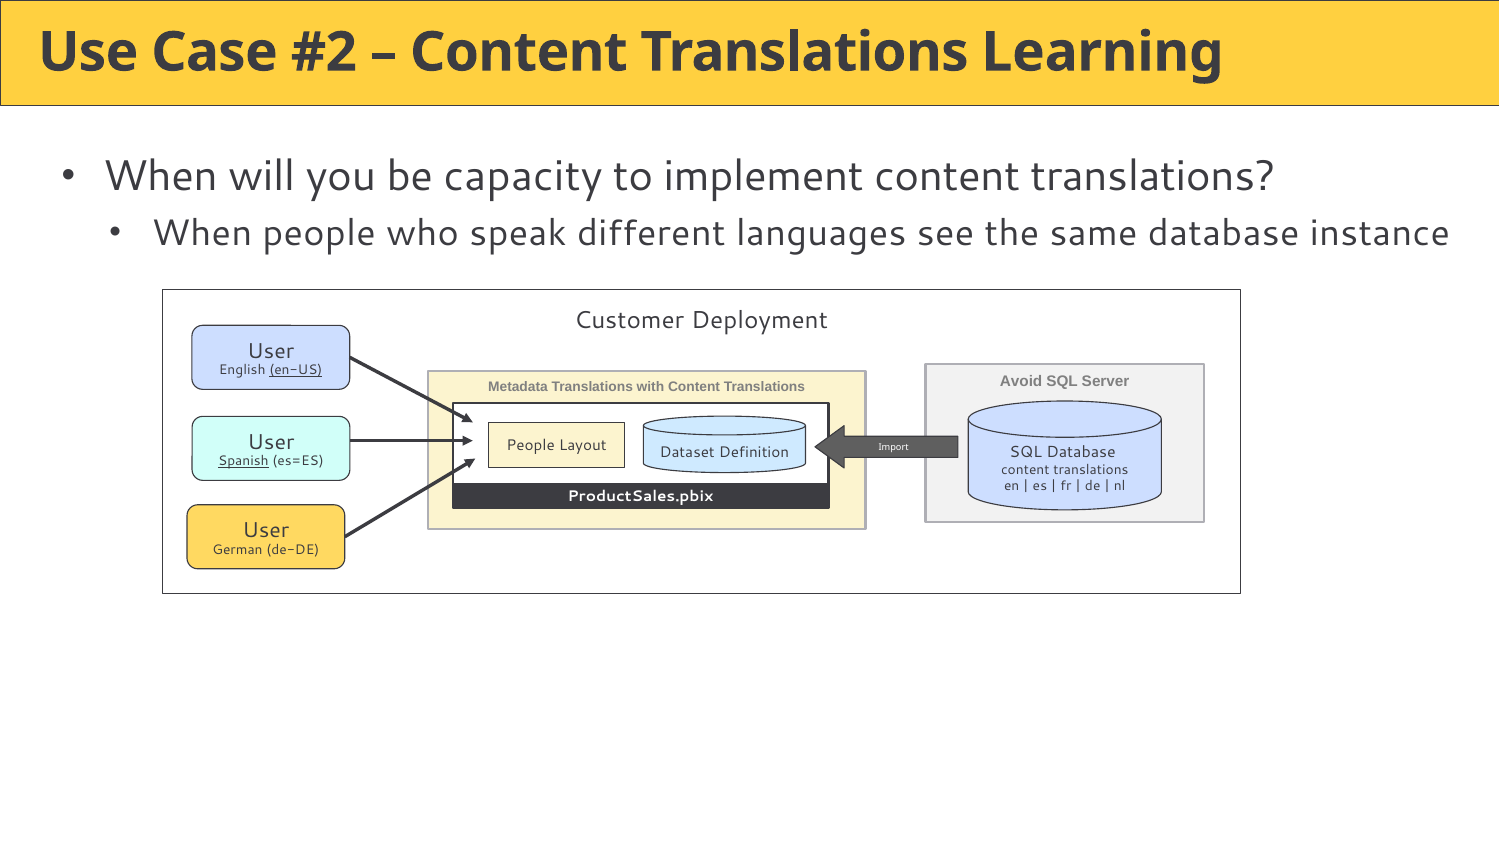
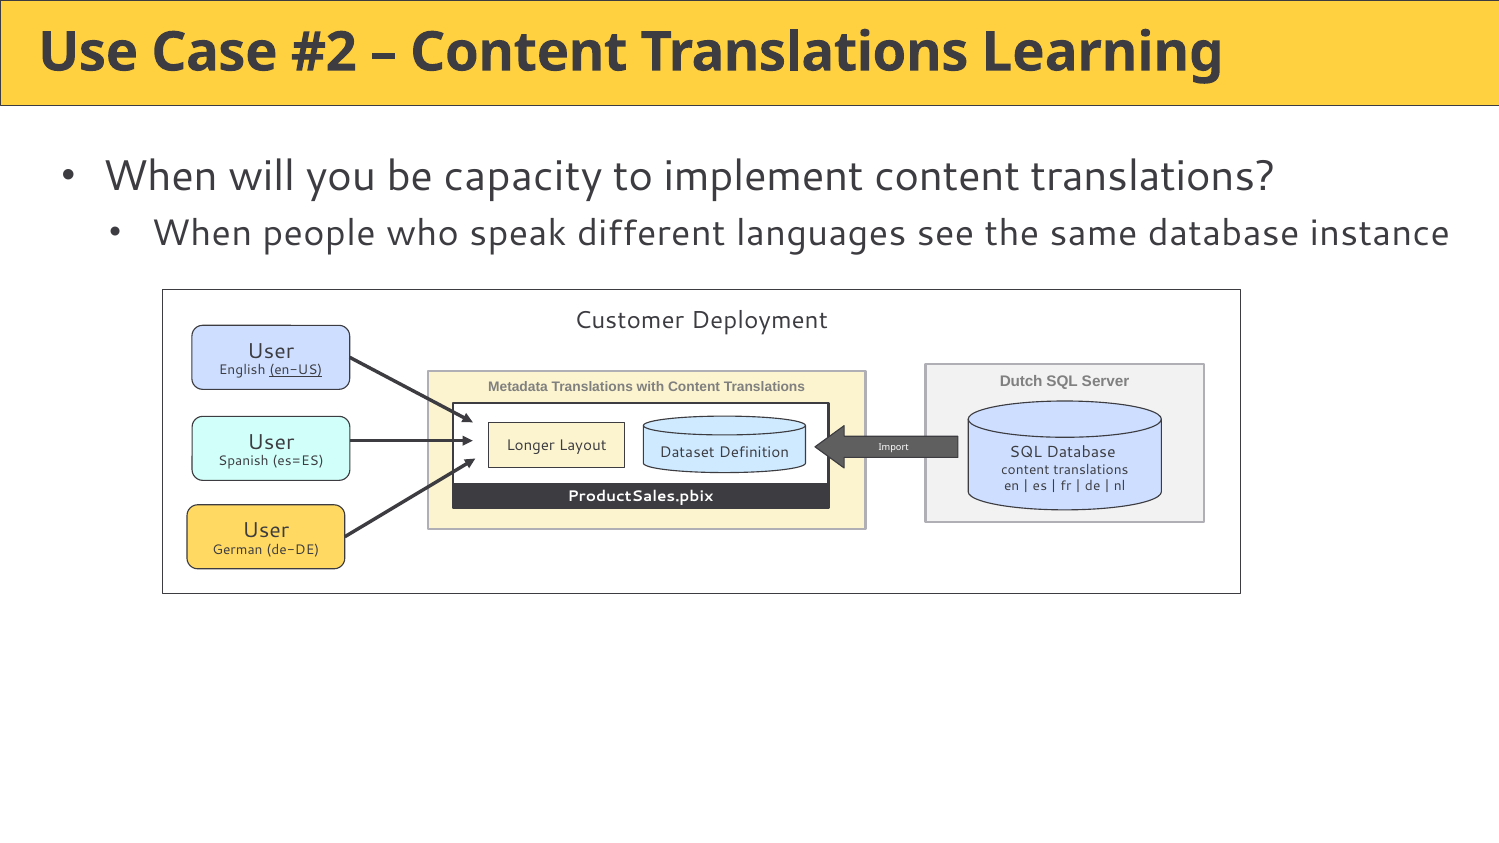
Avoid: Avoid -> Dutch (1021, 381)
People: People -> Longer (531, 446)
Spanish underline: present -> none (243, 461)
